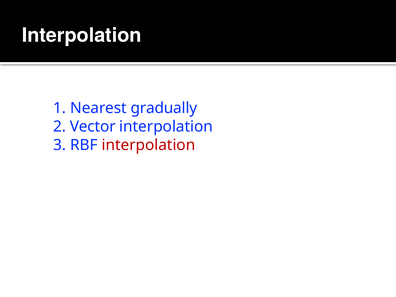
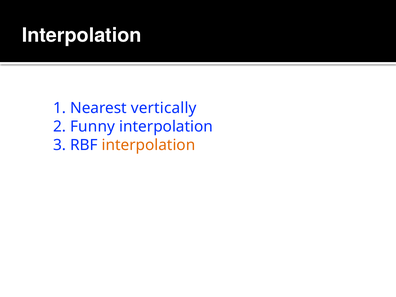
gradually: gradually -> vertically (164, 108)
Vector: Vector -> Funny (93, 126)
interpolation colour: red -> orange (148, 145)
